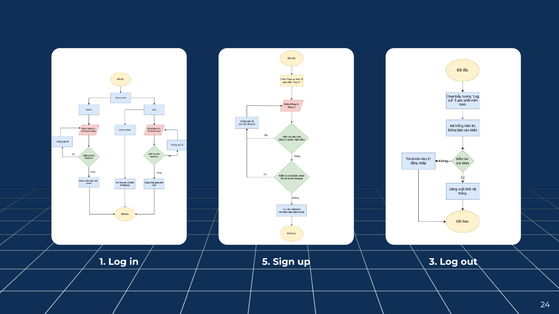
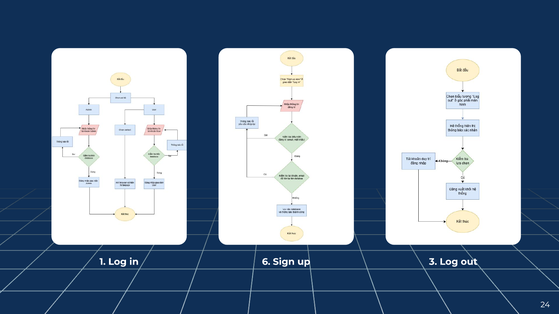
5: 5 -> 6 (266, 262)
